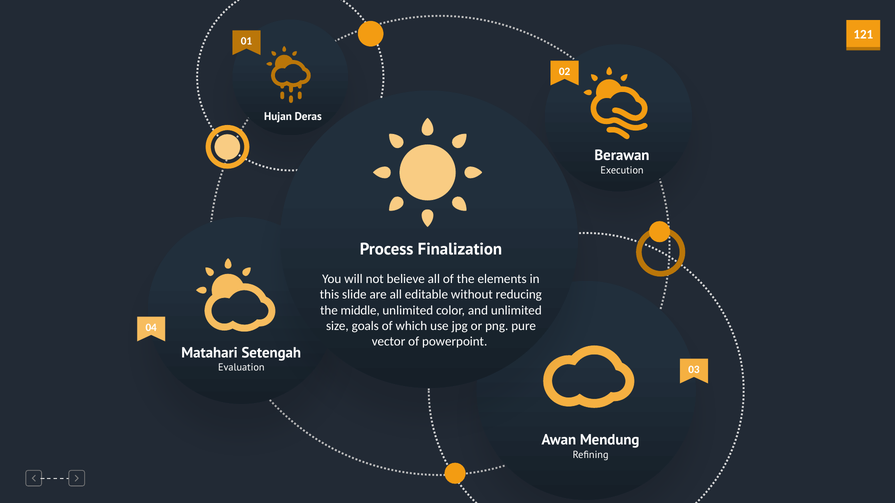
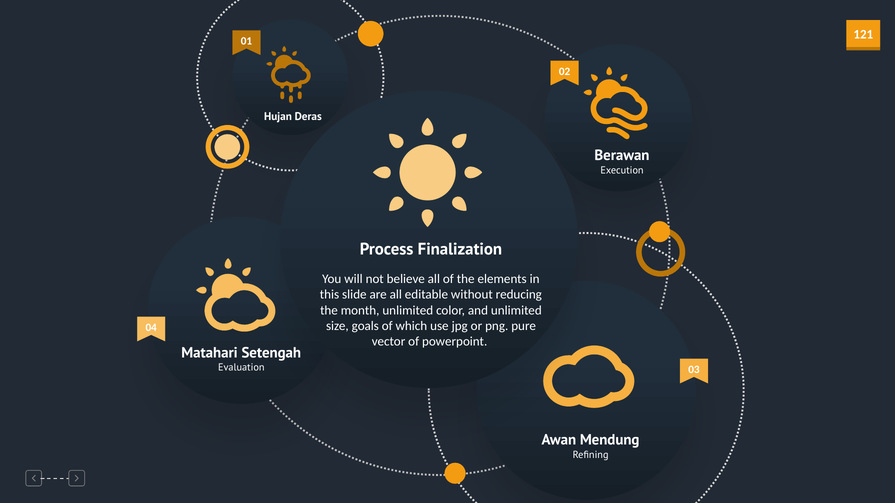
middle: middle -> month (360, 310)
